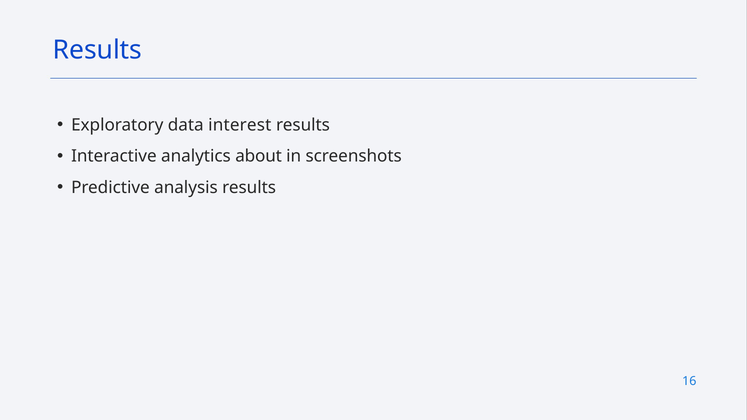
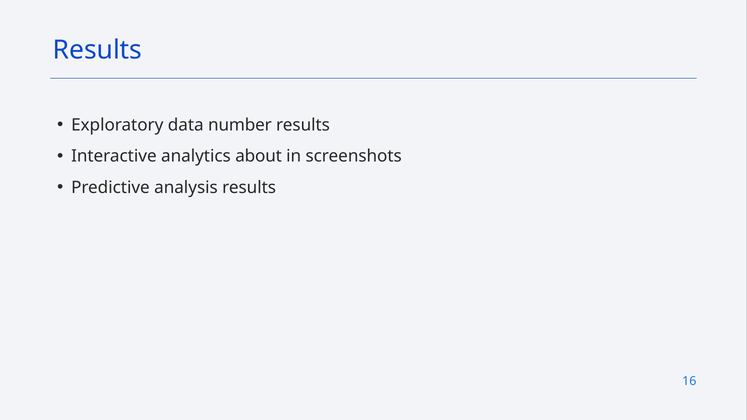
interest: interest -> number (240, 125)
